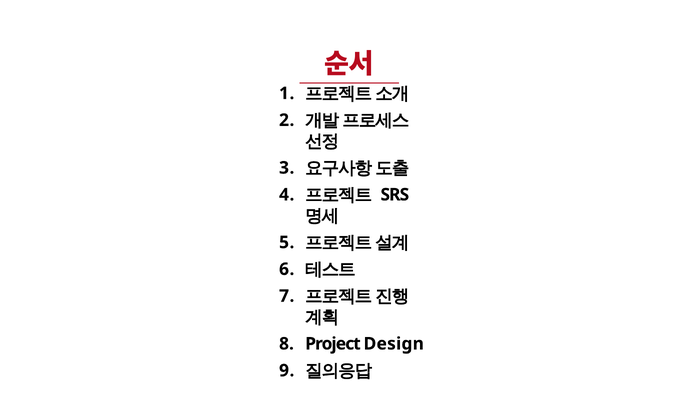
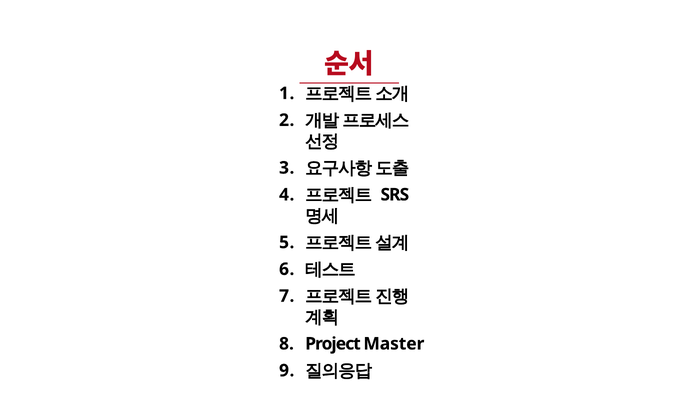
Design: Design -> Master (394, 343)
